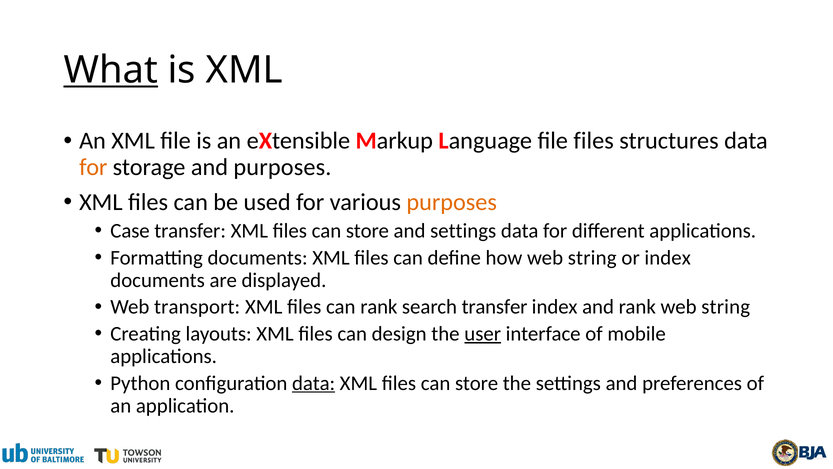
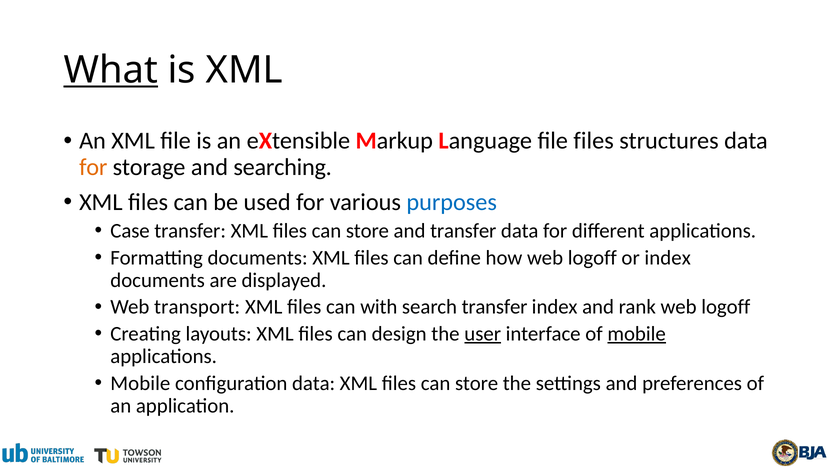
and purposes: purposes -> searching (283, 167)
purposes colour: orange -> blue (452, 202)
and settings: settings -> transfer (463, 231)
how web string: string -> logoff (592, 257)
can rank: rank -> with (379, 307)
rank web string: string -> logoff (726, 307)
mobile underline: none -> present (637, 333)
Python: Python -> Mobile (140, 383)
data underline: present -> none (314, 383)
